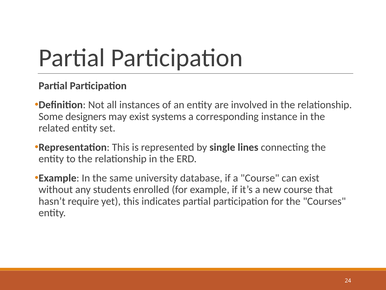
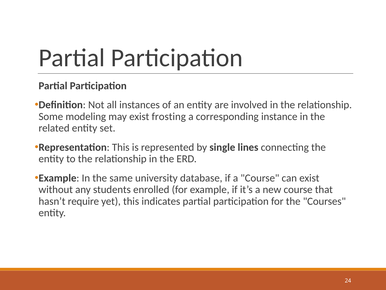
designers: designers -> modeling (86, 116)
systems: systems -> frosting (169, 116)
